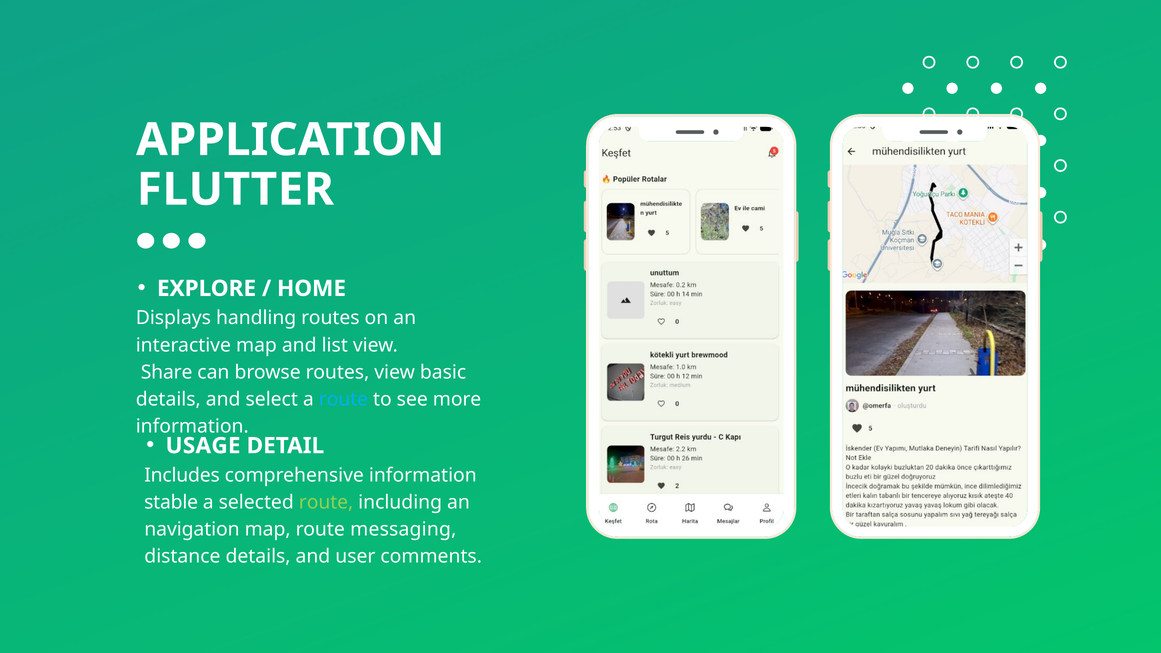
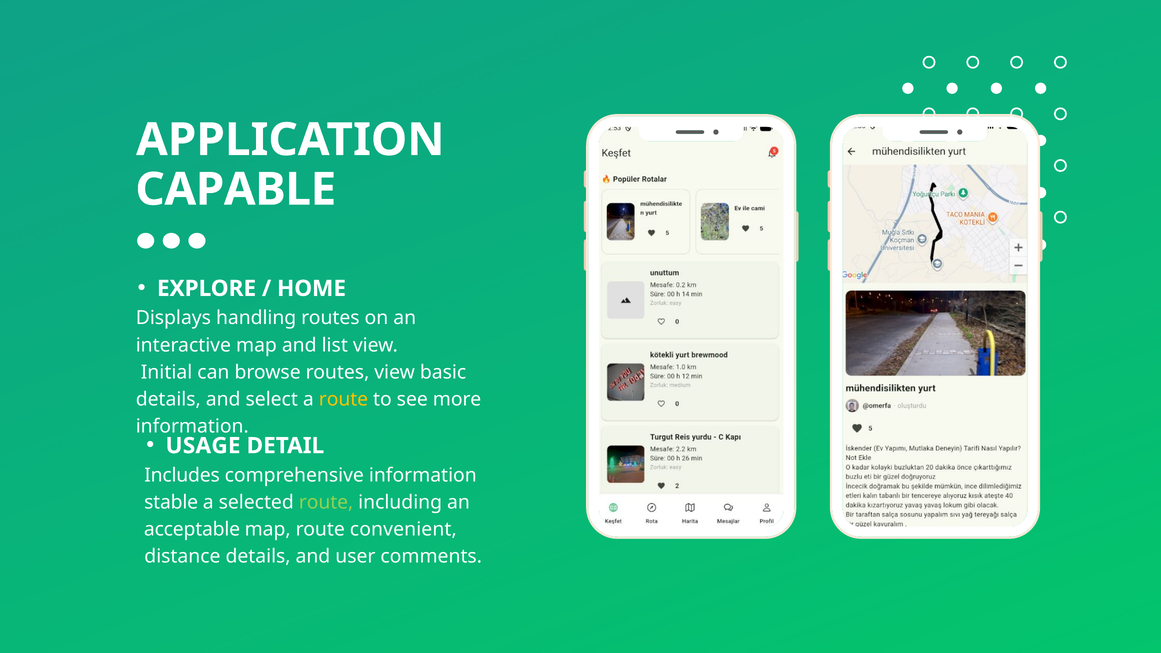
FLUTTER: FLUTTER -> CAPABLE (236, 190)
Share: Share -> Initial (167, 372)
route colour: light blue -> yellow (343, 399)
navigation: navigation -> acceptable (192, 529)
messaging: messaging -> convenient (403, 529)
